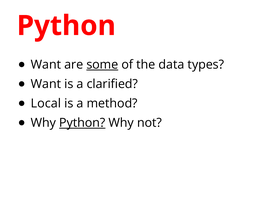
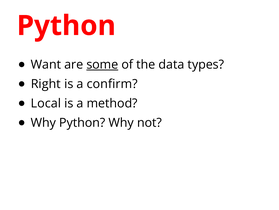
Want: Want -> Right (46, 84)
clarified: clarified -> confirm (112, 84)
Python underline: present -> none (82, 122)
